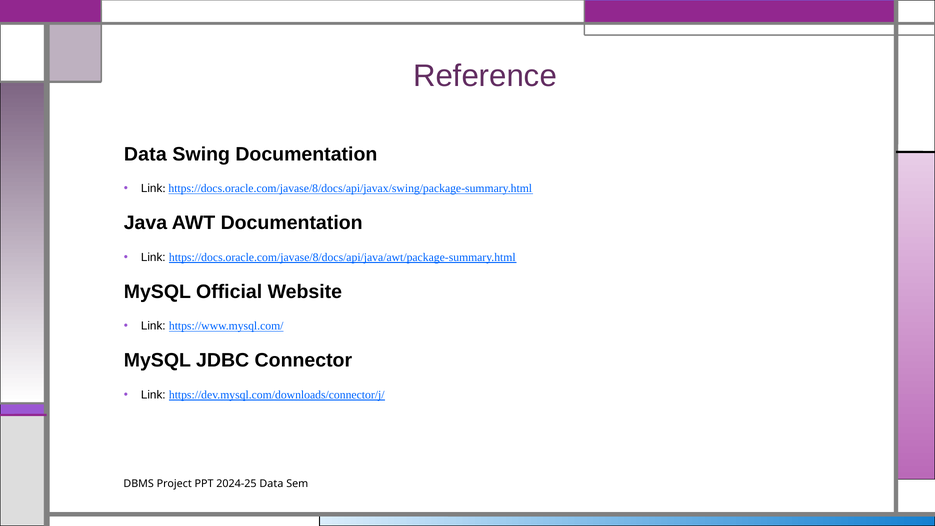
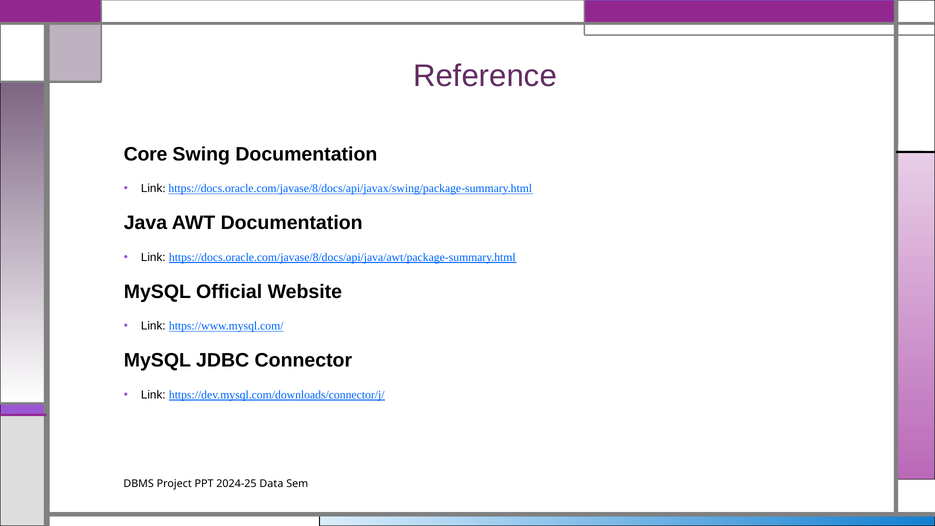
Data: Data -> Core (146, 154)
